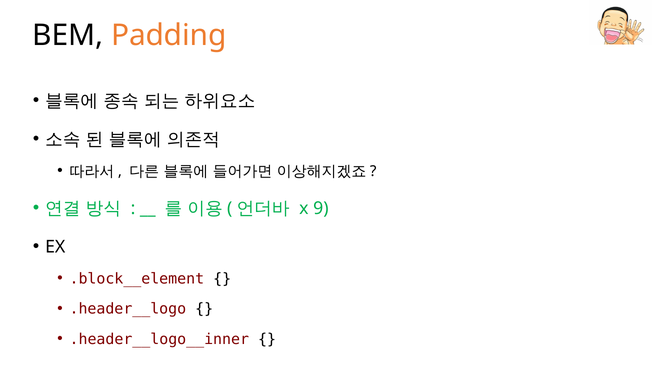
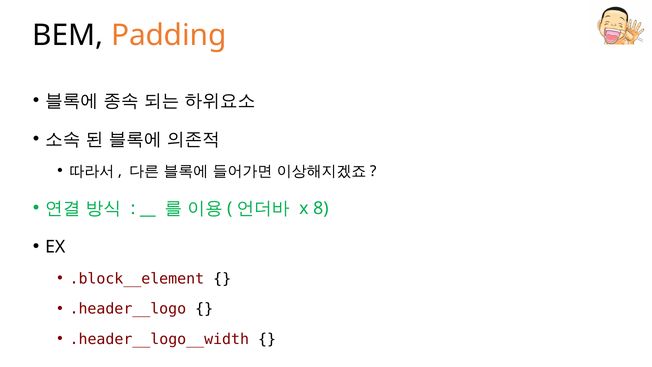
9: 9 -> 8 (321, 208)
.header__logo__inner: .header__logo__inner -> .header__logo__width (159, 339)
